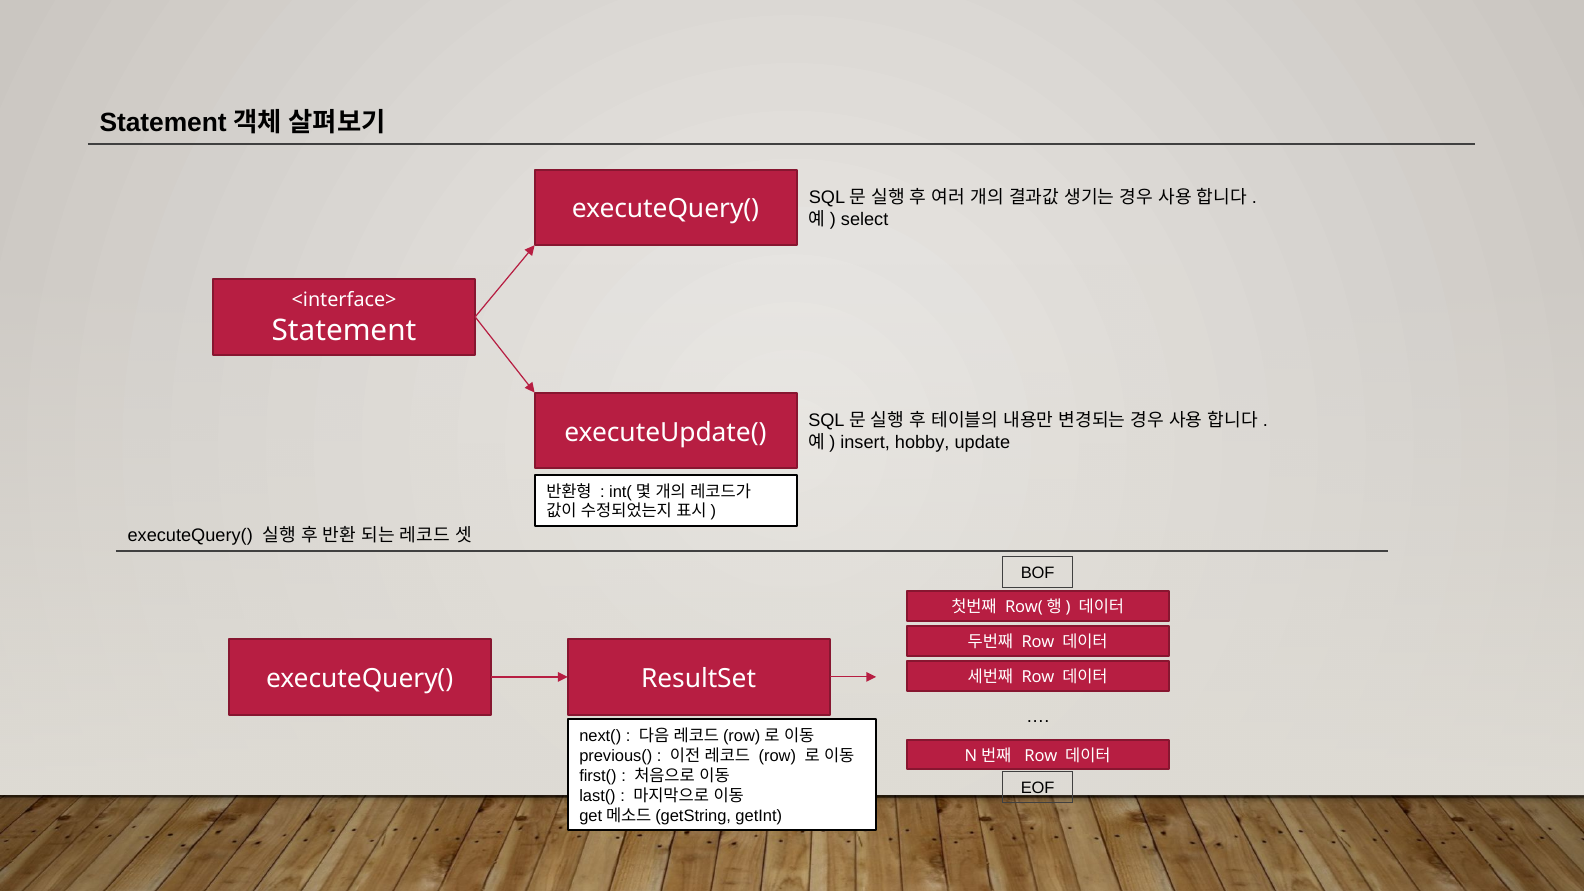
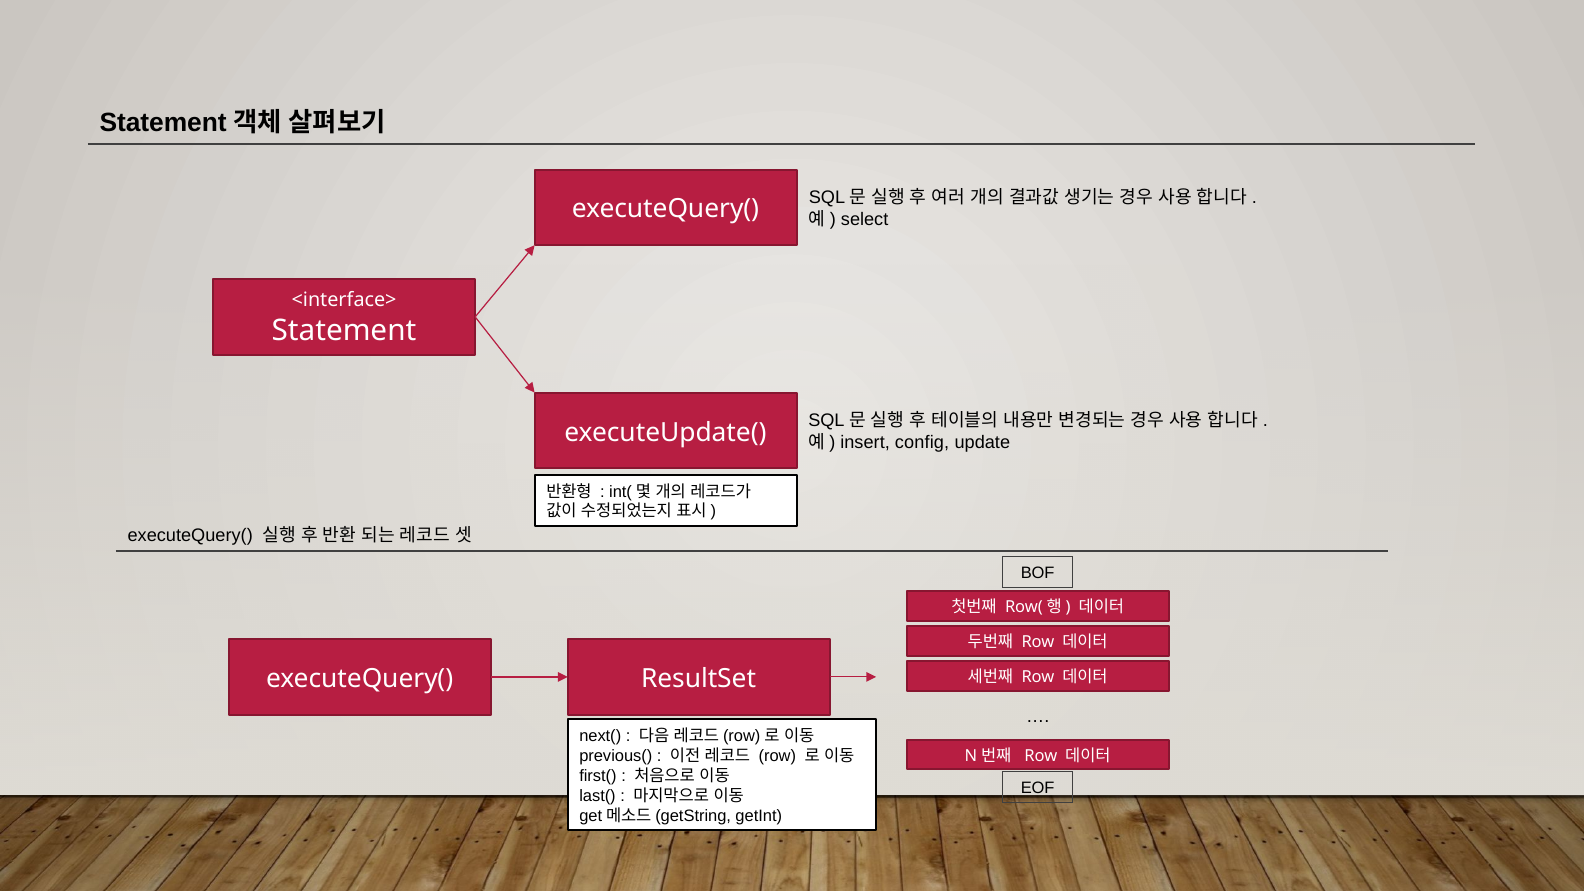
hobby: hobby -> config (922, 442)
